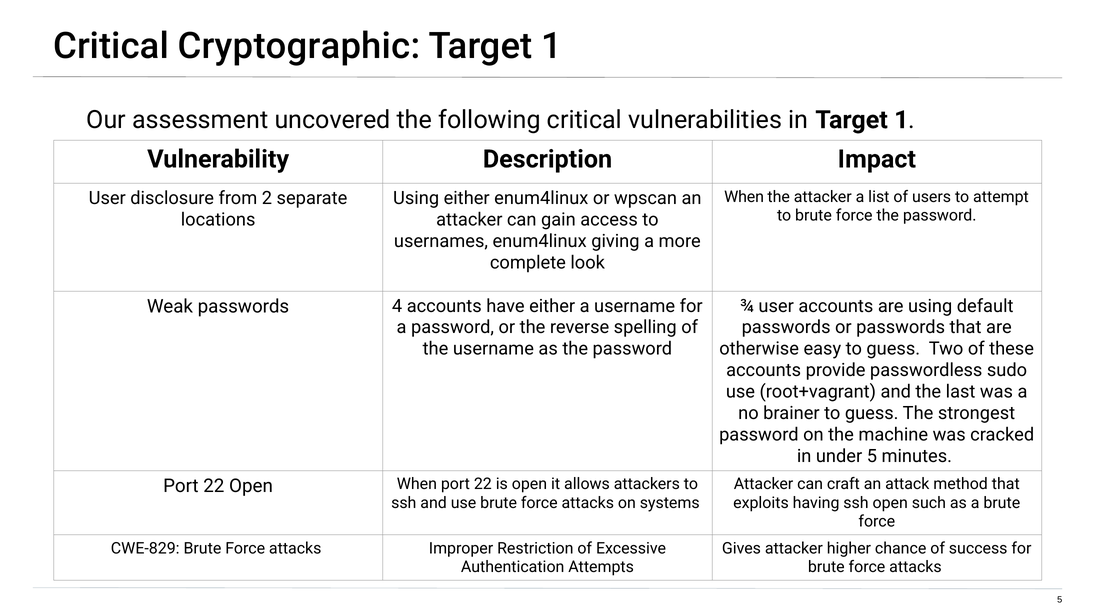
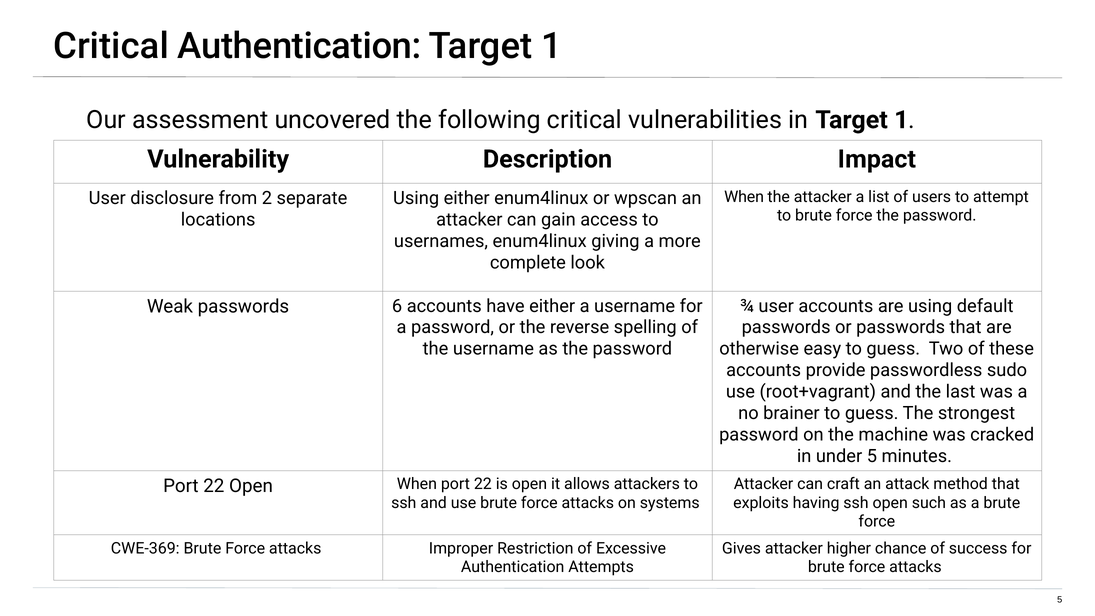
Critical Cryptographic: Cryptographic -> Authentication (299, 46)
4: 4 -> 6 (397, 306)
CWE-829: CWE-829 -> CWE-369 (145, 549)
